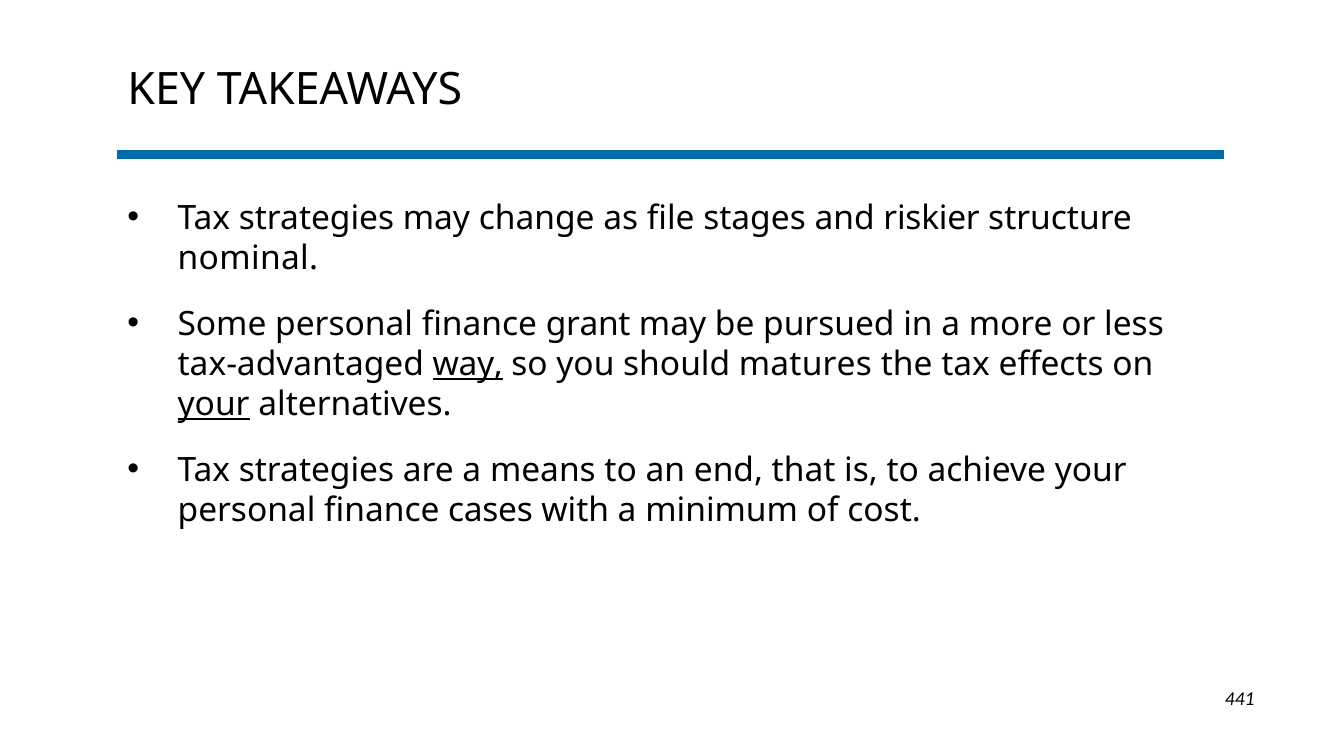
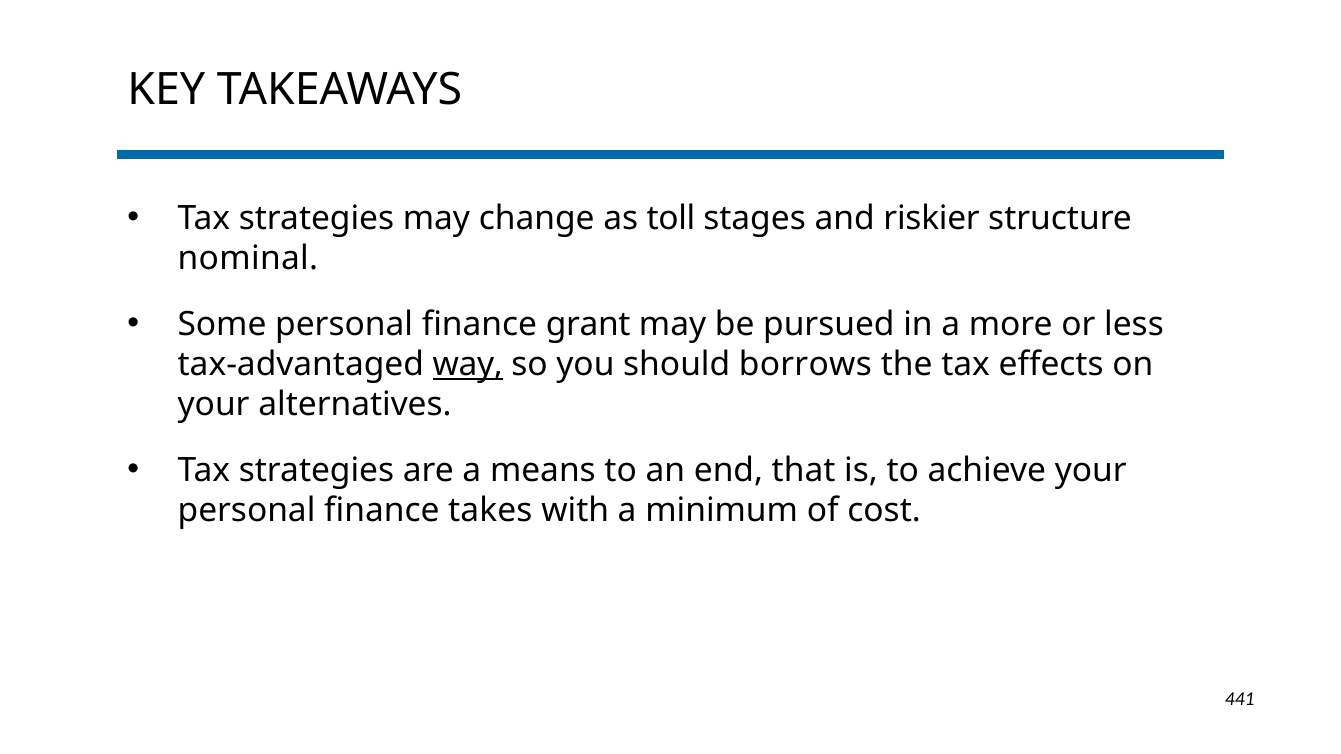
file: file -> toll (671, 219)
matures: matures -> borrows (805, 365)
your underline: present -> none (214, 405)
cases: cases -> takes (490, 510)
